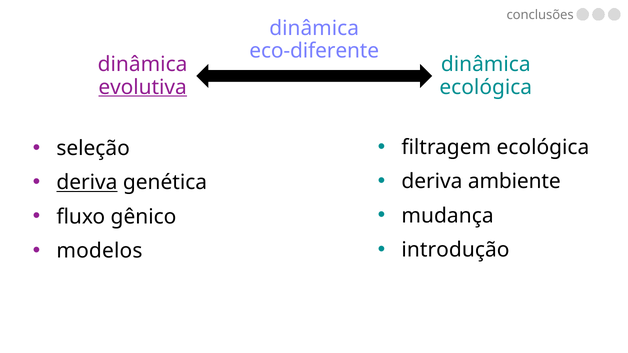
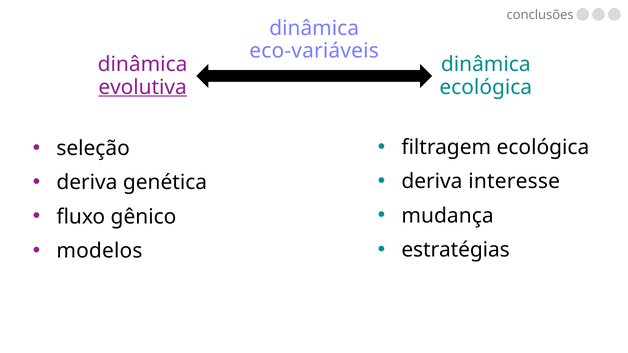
eco-diferente: eco-diferente -> eco-variáveis (314, 51)
ambiente: ambiente -> interesse (514, 182)
deriva underline: present -> none (87, 183)
introdução: introdução -> estratégias (456, 250)
